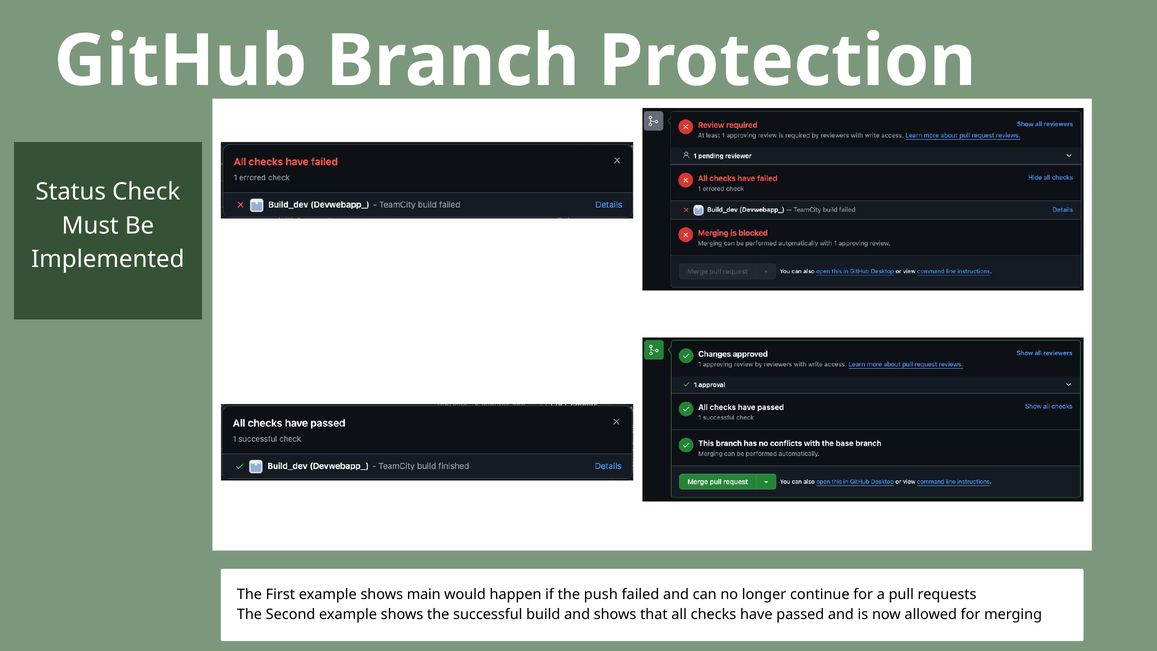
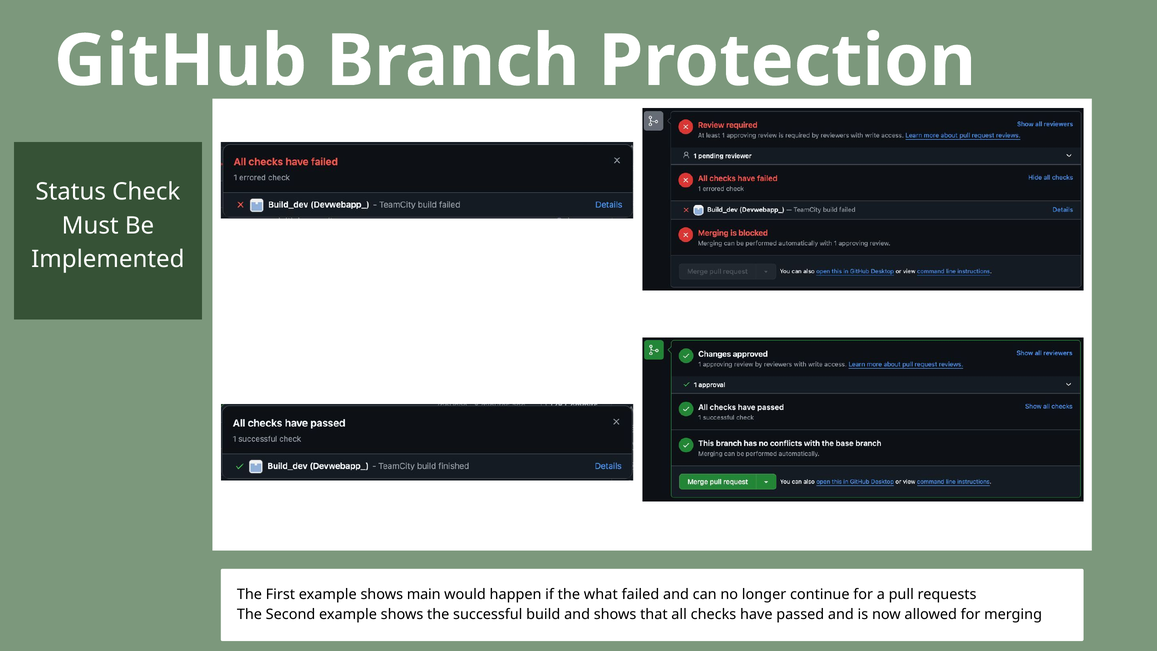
push: push -> what (601, 594)
